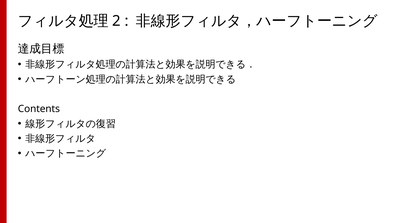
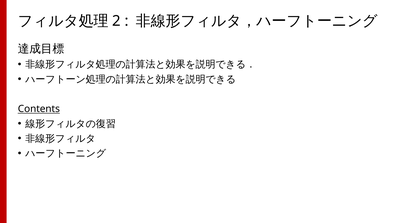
Contents underline: none -> present (39, 109)
